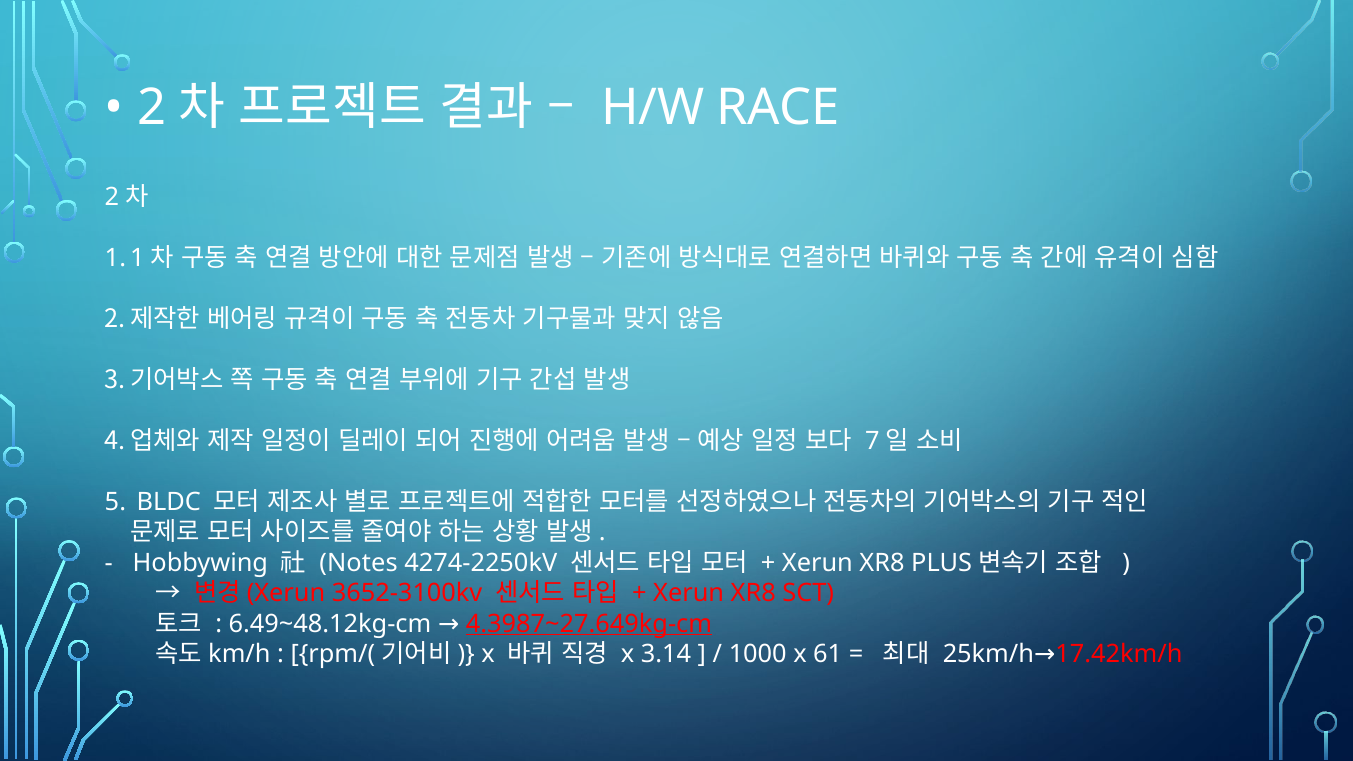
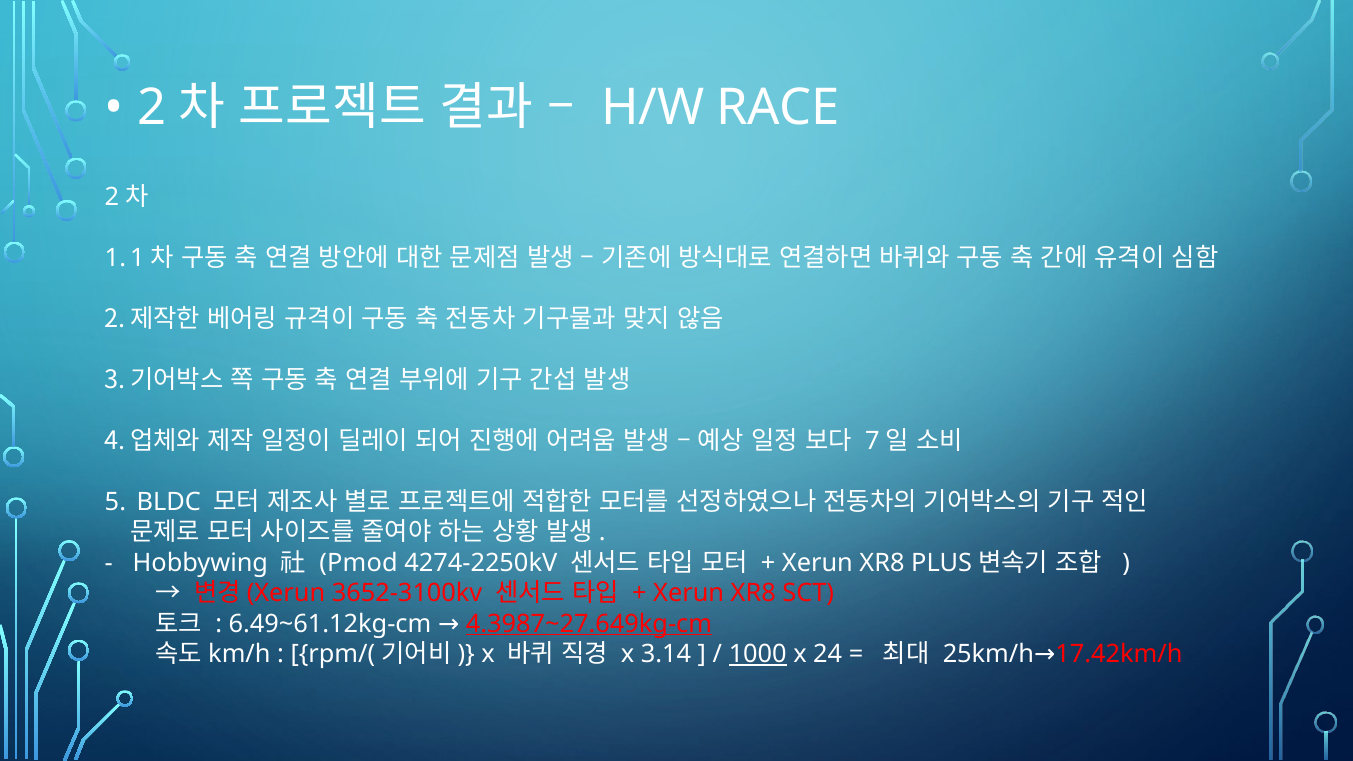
Notes: Notes -> Pmod (359, 563)
6.49~48.12kg-cm: 6.49~48.12kg-cm -> 6.49~61.12kg-cm (330, 624)
1000 underline: none -> present (758, 654)
61: 61 -> 24 (828, 654)
